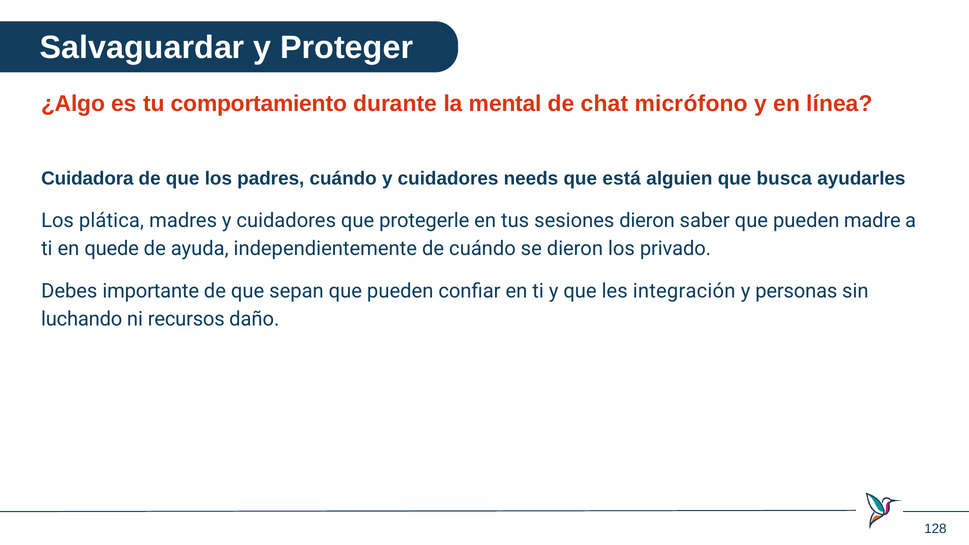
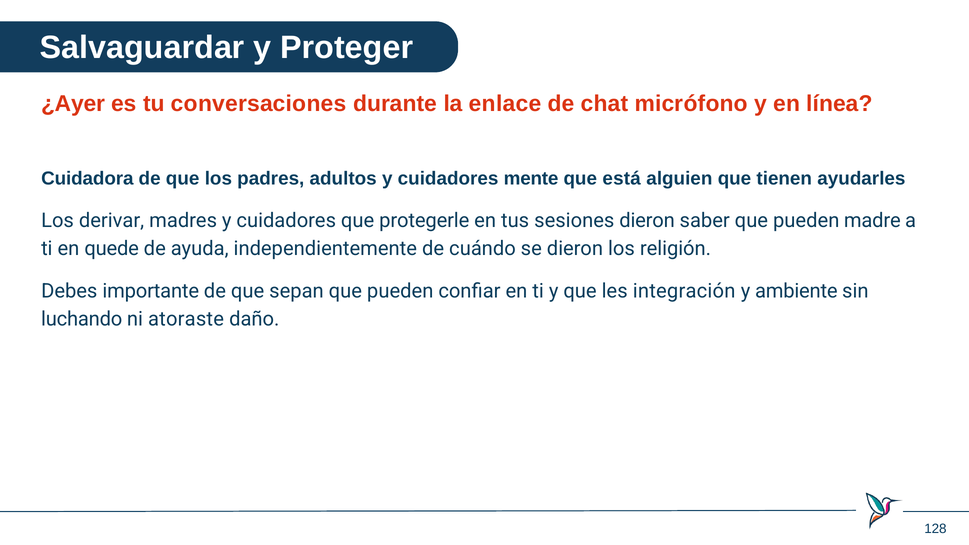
¿Algo: ¿Algo -> ¿Ayer (73, 104)
comportamiento: comportamiento -> conversaciones (259, 104)
mental: mental -> enlace (505, 104)
padres cuándo: cuándo -> adultos (343, 179)
needs: needs -> mente (531, 179)
busca: busca -> tienen (784, 179)
plática: plática -> derivar (112, 221)
privado: privado -> religión (675, 248)
personas: personas -> ambiente (796, 291)
recursos: recursos -> atoraste (186, 319)
